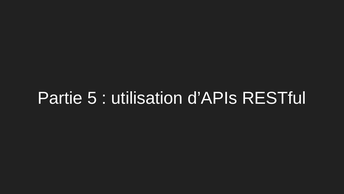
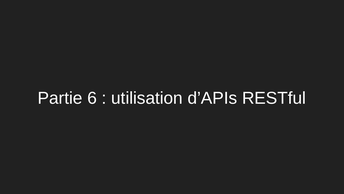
5: 5 -> 6 (92, 98)
